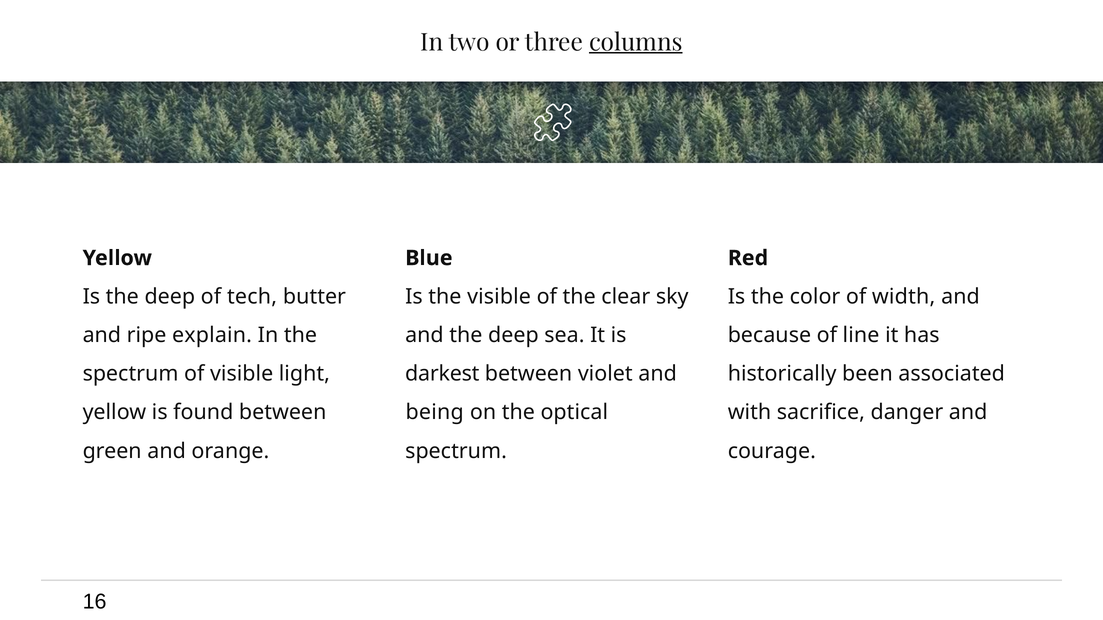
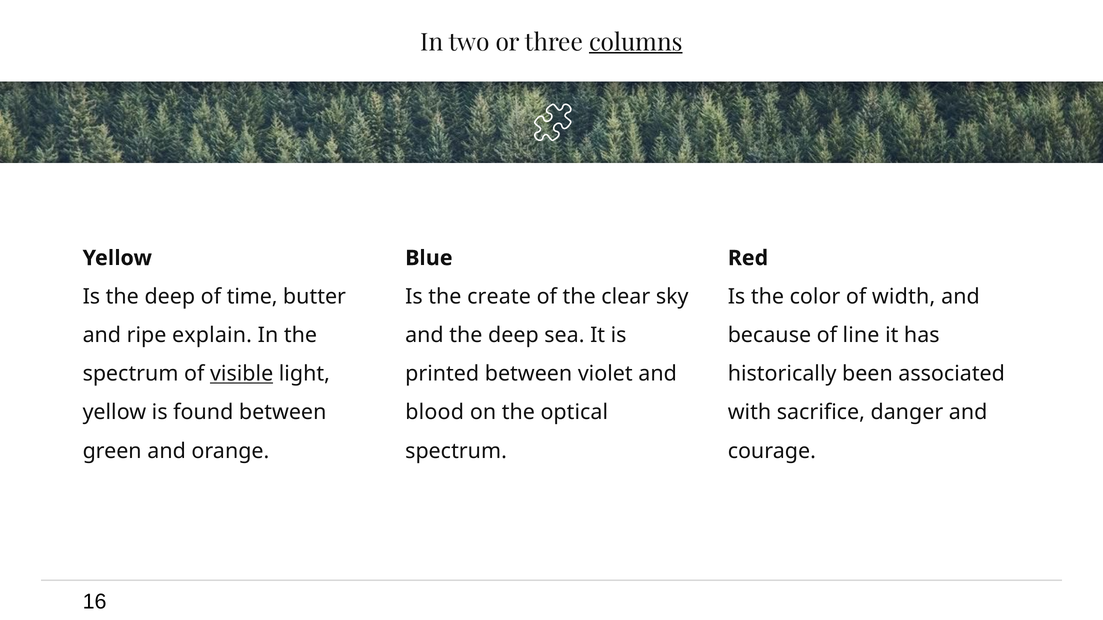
tech: tech -> time (252, 297)
the visible: visible -> create (499, 297)
visible underline: none -> present (242, 374)
darkest: darkest -> printed (442, 374)
being: being -> blood (435, 413)
